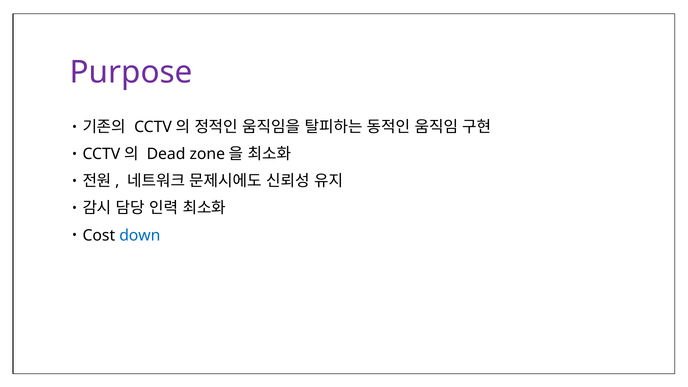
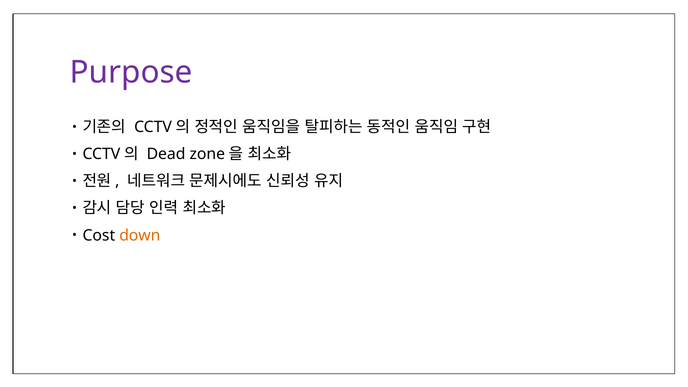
down colour: blue -> orange (140, 235)
